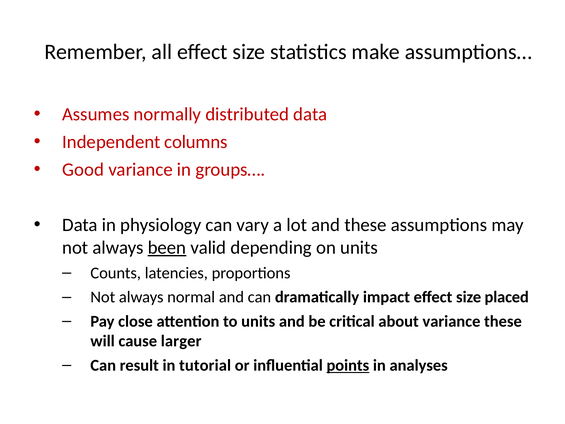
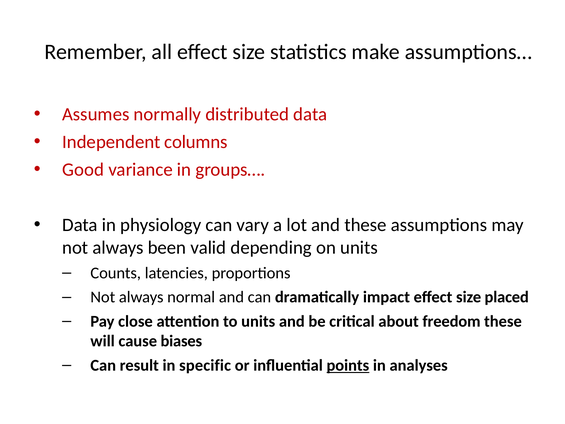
been underline: present -> none (167, 247)
about variance: variance -> freedom (452, 321)
larger: larger -> biases (181, 341)
tutorial: tutorial -> specific (205, 365)
